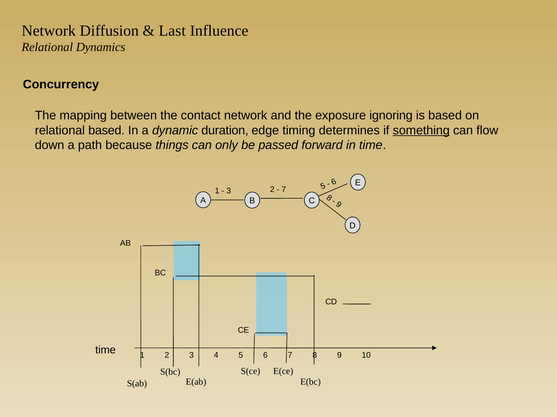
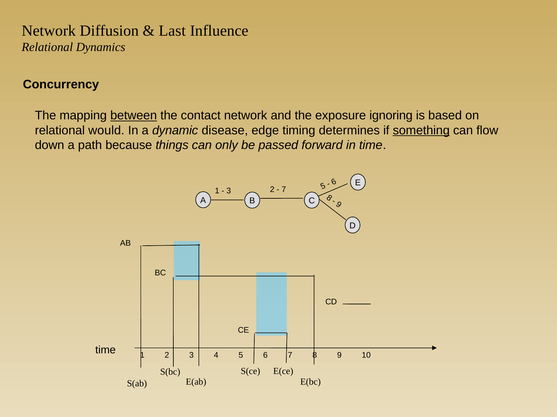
between underline: none -> present (134, 116)
relational based: based -> would (106, 131)
duration: duration -> disease (225, 131)
